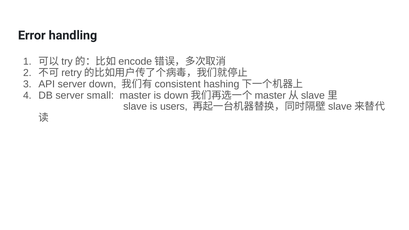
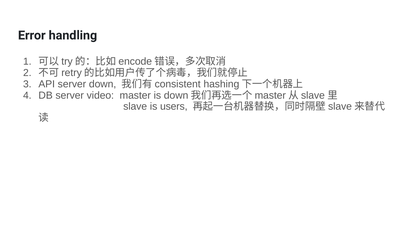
small: small -> video (100, 95)
